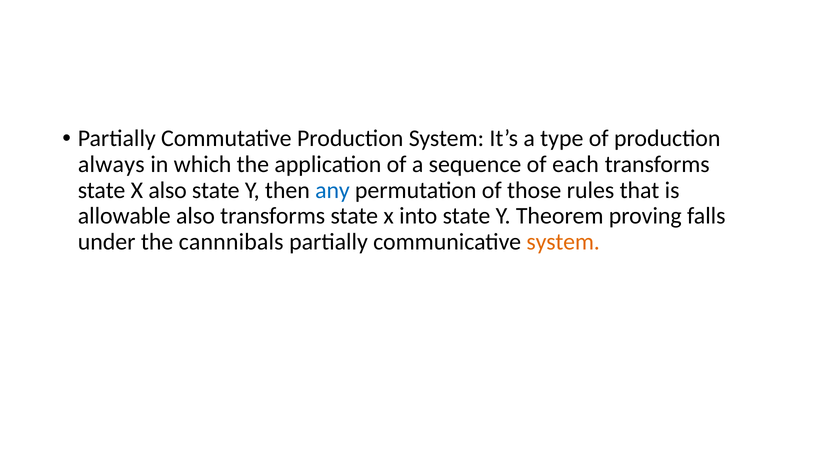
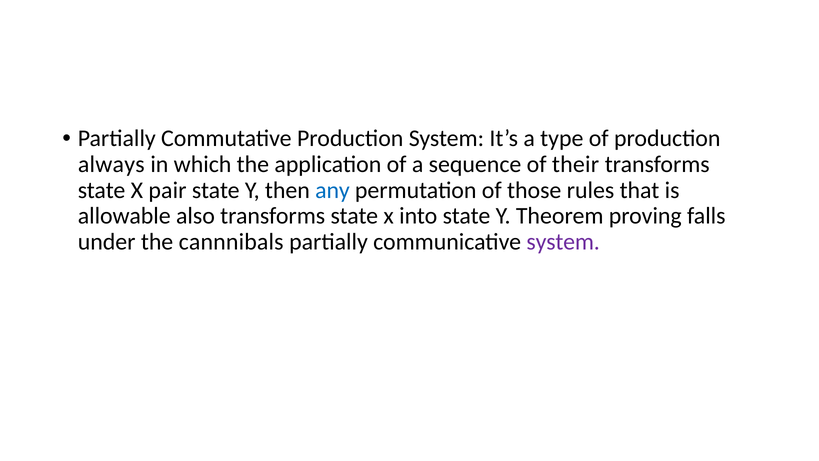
each: each -> their (575, 164)
X also: also -> pair (167, 190)
system colour: orange -> purple (563, 242)
